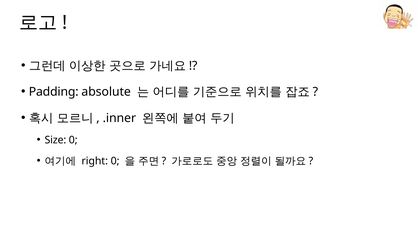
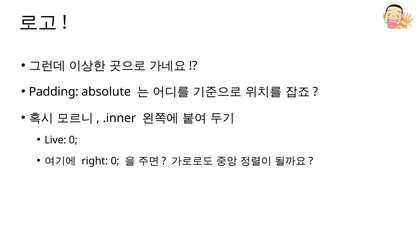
Size: Size -> Live (55, 140)
